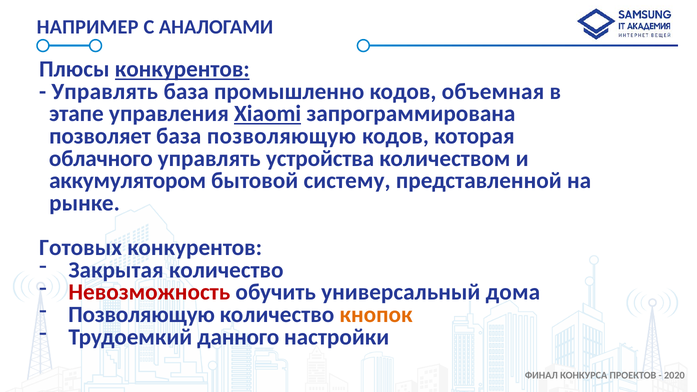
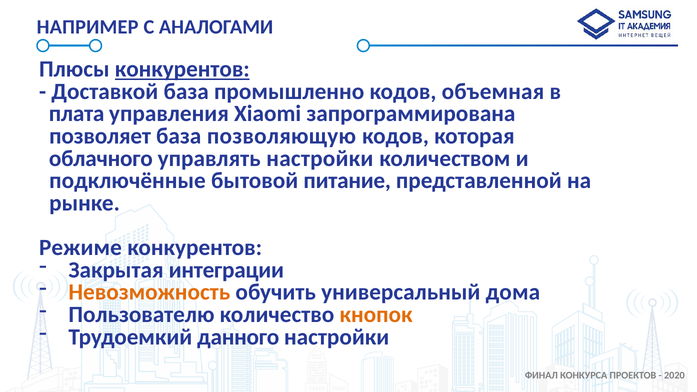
Управлять: Управлять -> Доставкой (105, 92)
этапе: этапе -> плата (77, 114)
Xiaomi underline: present -> none (268, 114)
управлять устройства: устройства -> настройки (320, 158)
аккумулятором: аккумулятором -> подключённые (127, 181)
систему: систему -> питание (347, 181)
Готовых: Готовых -> Режиме (80, 248)
Закрытая количество: количество -> интеграции (226, 270)
Невозможность colour: red -> orange (149, 292)
Позволяющую: Позволяющую -> Пользователю (141, 315)
